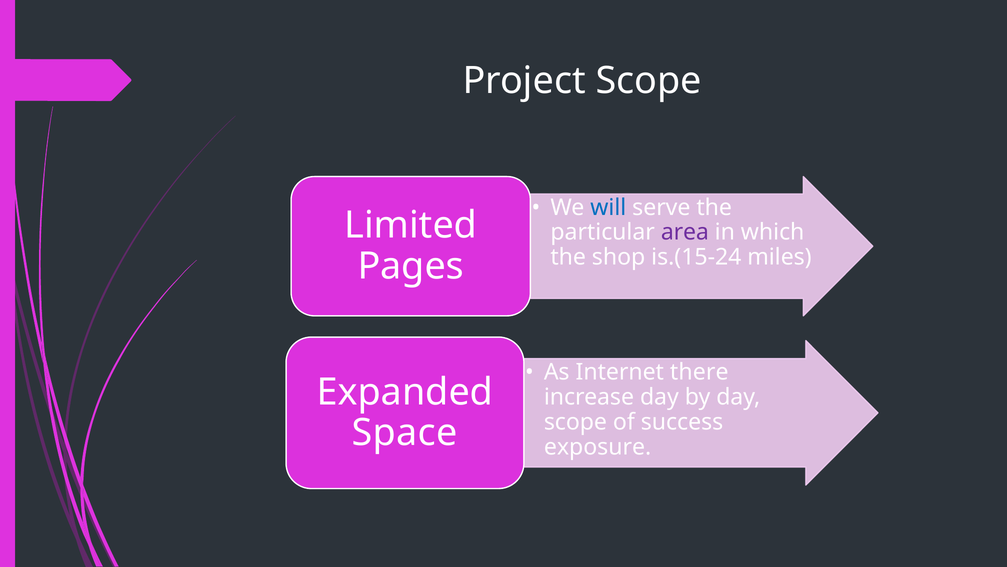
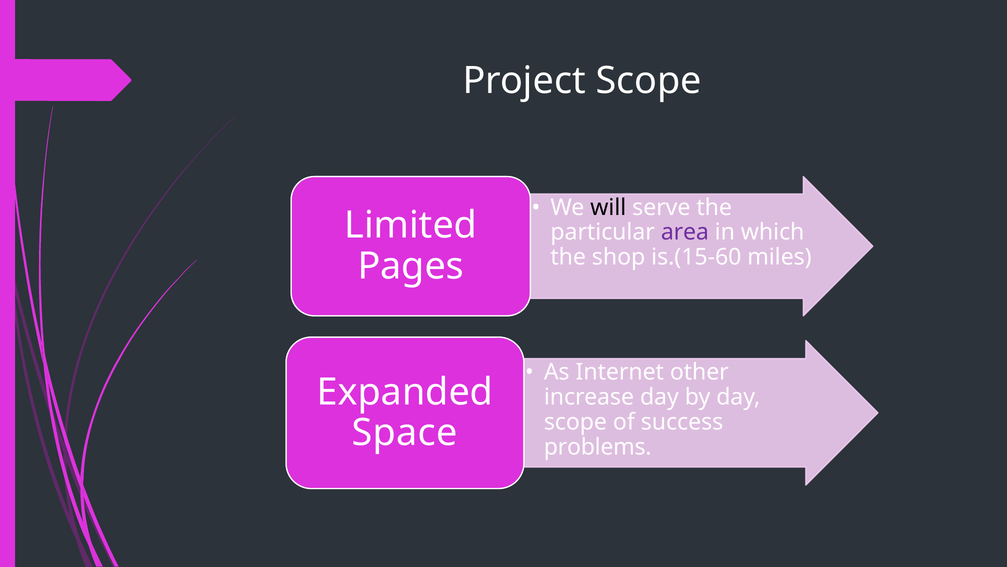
will colour: blue -> black (608, 207)
is.(15-24: is.(15-24 -> is.(15-60 (696, 257)
there: there -> other (699, 372)
exposure: exposure -> problems (598, 447)
